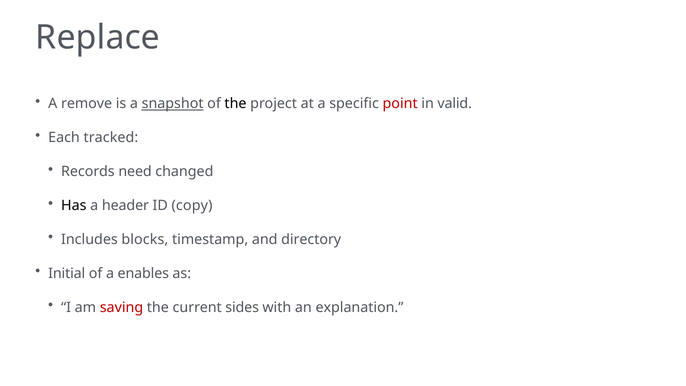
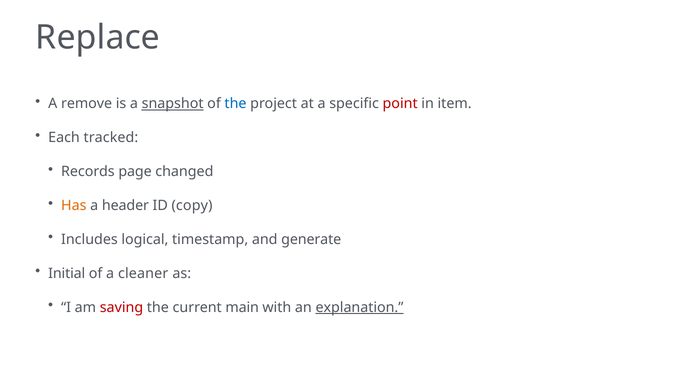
the colour: black -> blue (236, 104)
valid: valid -> item (455, 104)
need: need -> page (135, 172)
Has colour: black -> orange (74, 206)
blocks: blocks -> logical (145, 239)
directory: directory -> generate (311, 239)
enables: enables -> cleaner (143, 273)
sides: sides -> main (242, 307)
explanation underline: none -> present (359, 307)
